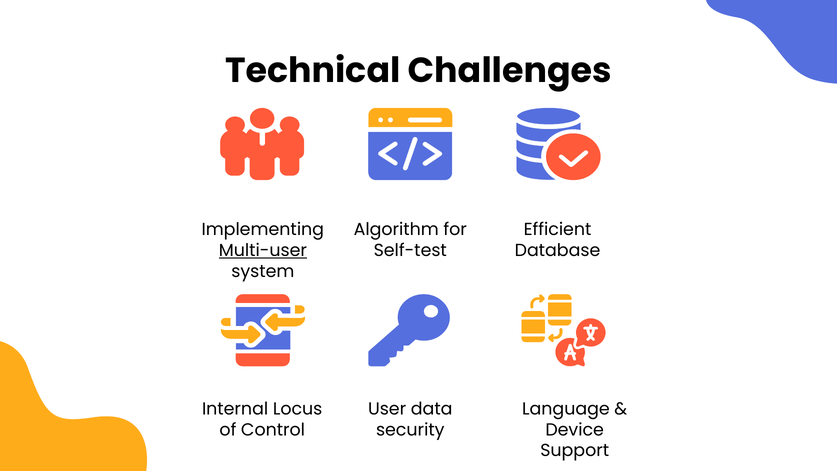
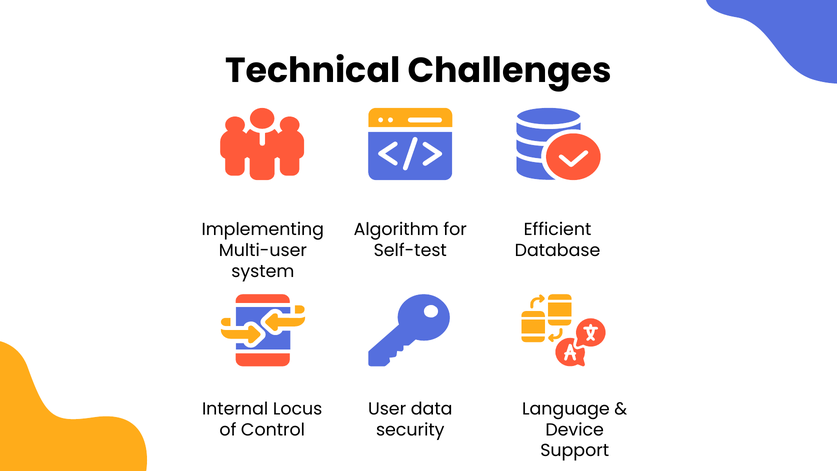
Multi-user underline: present -> none (263, 250)
